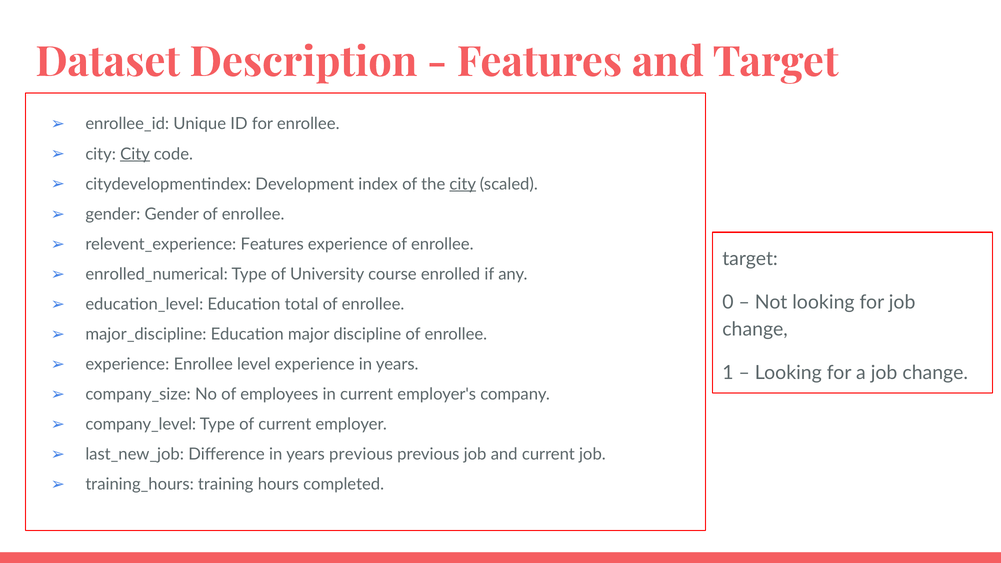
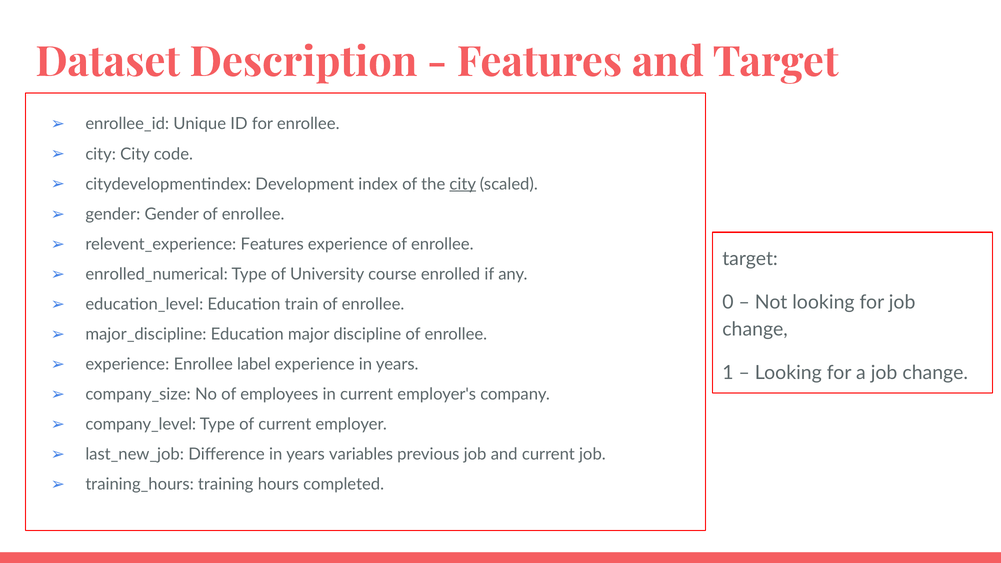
City underline: present -> none (135, 154)
total: total -> train (302, 304)
level: level -> label (254, 364)
years previous: previous -> variables (361, 454)
